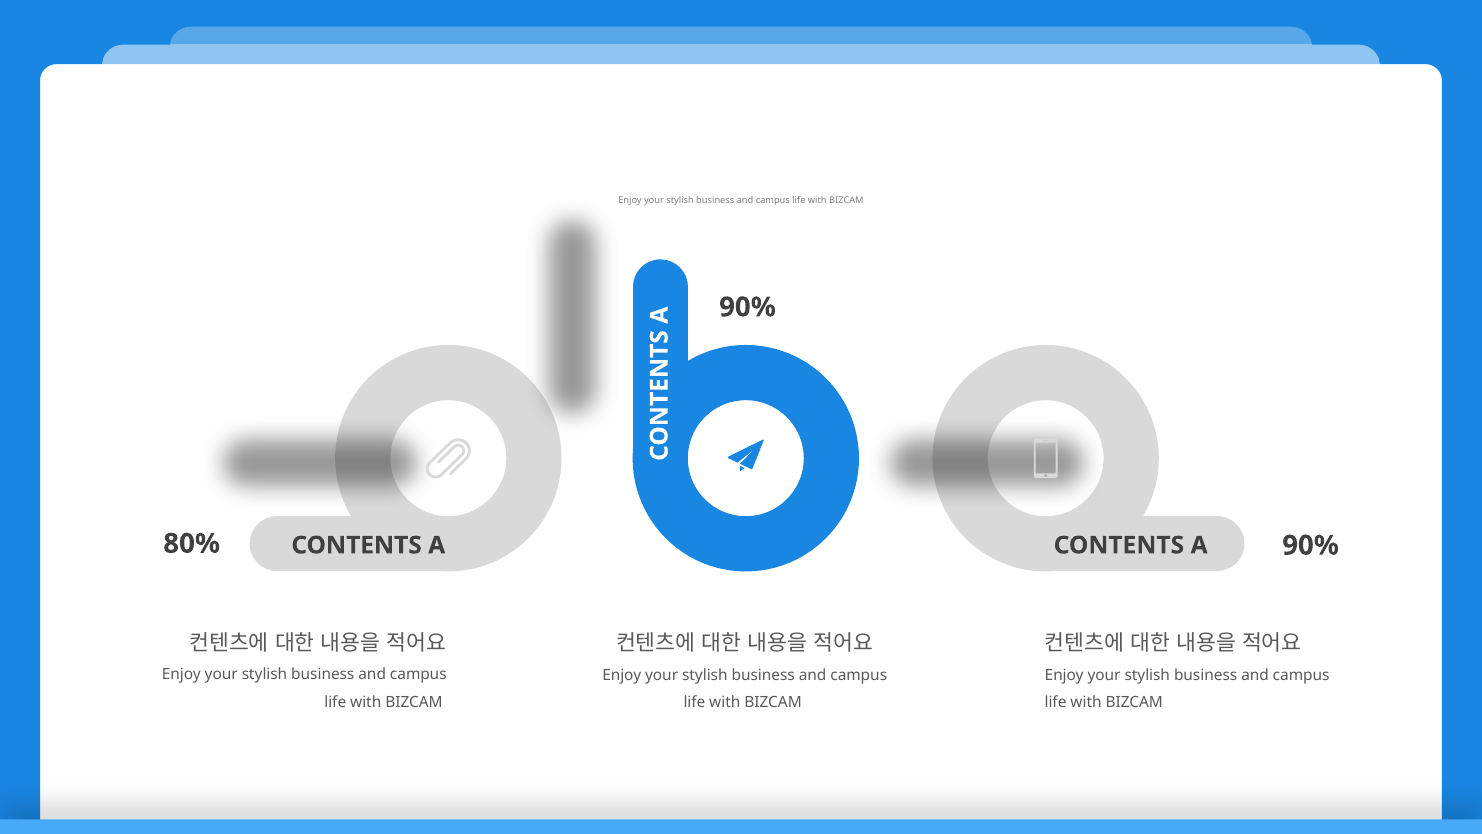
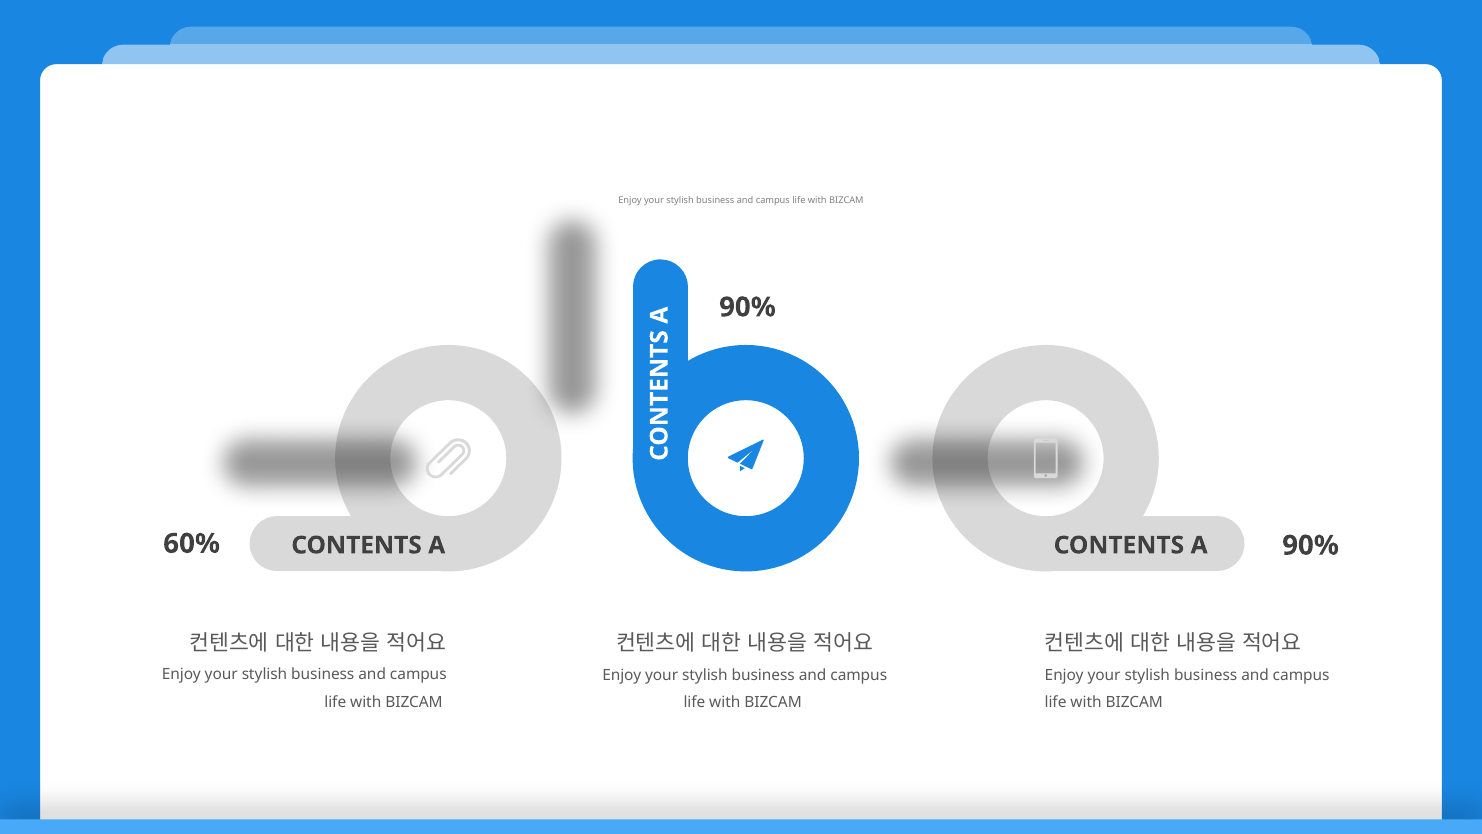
80%: 80% -> 60% (192, 543)
